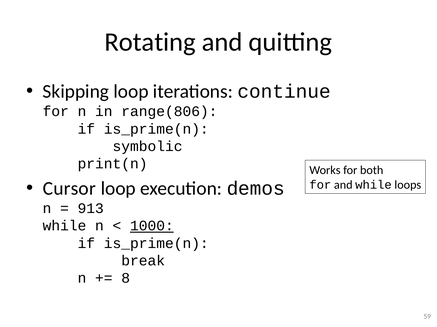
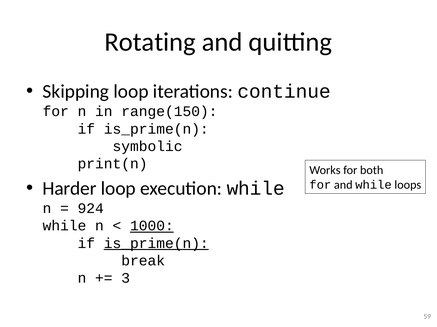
range(806: range(806 -> range(150 (169, 112)
Cursor: Cursor -> Harder (70, 189)
execution demos: demos -> while (256, 189)
913: 913 -> 924 (91, 209)
is_prime(n underline: none -> present (156, 244)
8: 8 -> 3 (126, 279)
